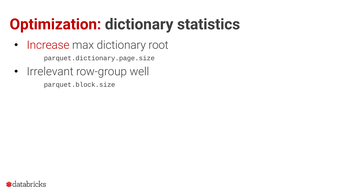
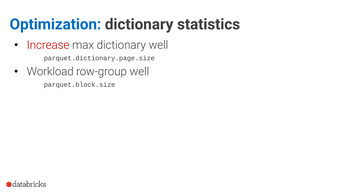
Optimization colour: red -> blue (55, 24)
dictionary root: root -> well (158, 45)
Irrelevant: Irrelevant -> Workload (50, 72)
